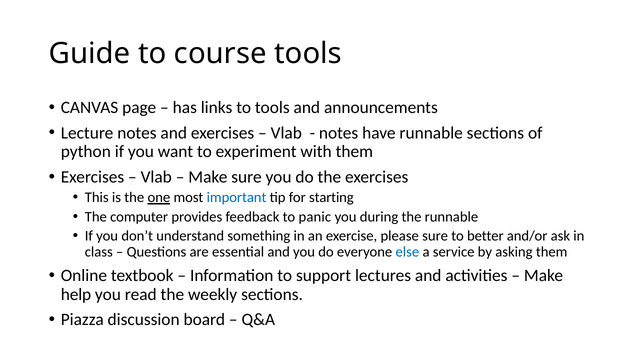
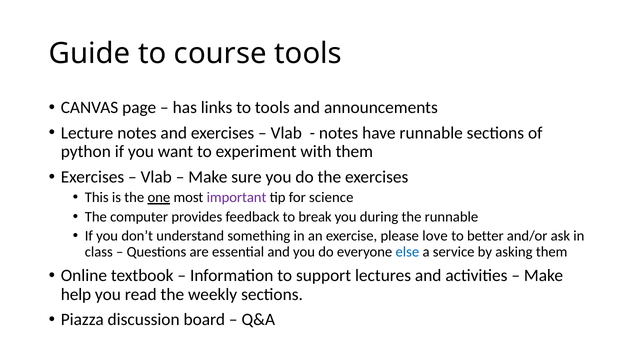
important colour: blue -> purple (237, 198)
starting: starting -> science (331, 198)
panic: panic -> break (315, 217)
please sure: sure -> love (435, 236)
